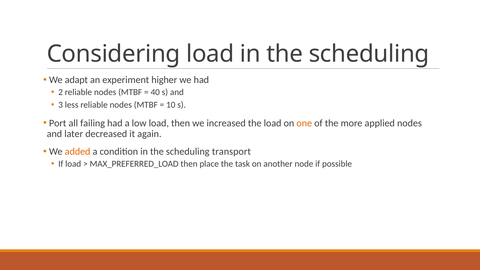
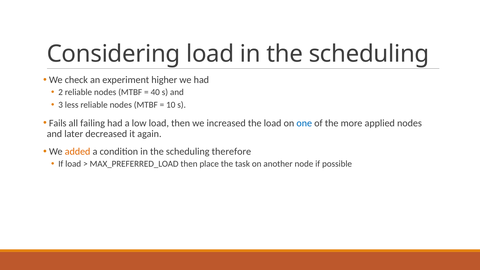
adapt: adapt -> check (76, 80)
Port: Port -> Fails (58, 123)
one colour: orange -> blue (304, 123)
transport: transport -> therefore (231, 152)
